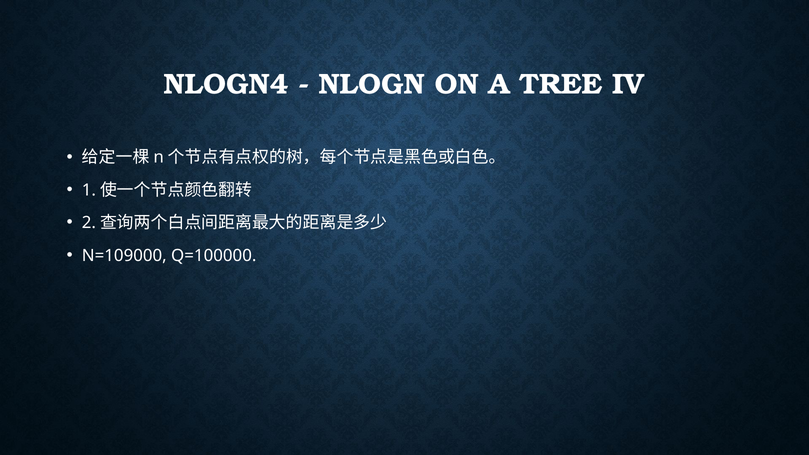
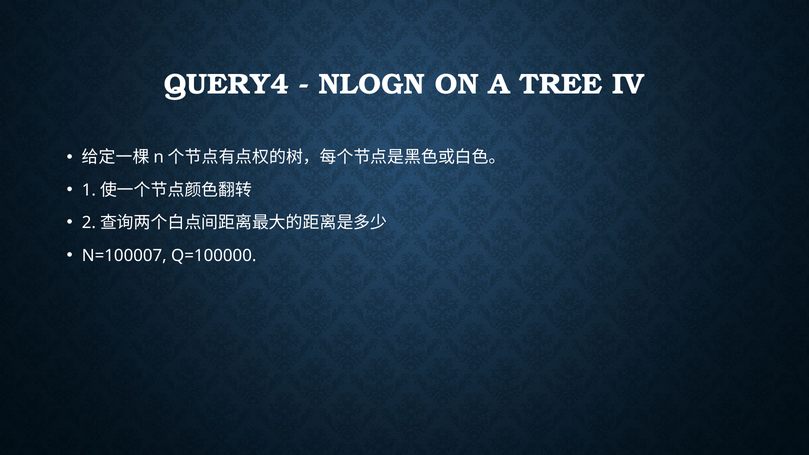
NLOGN4: NLOGN4 -> QUERY4 (226, 84)
N=109000: N=109000 -> N=100007 (124, 256)
